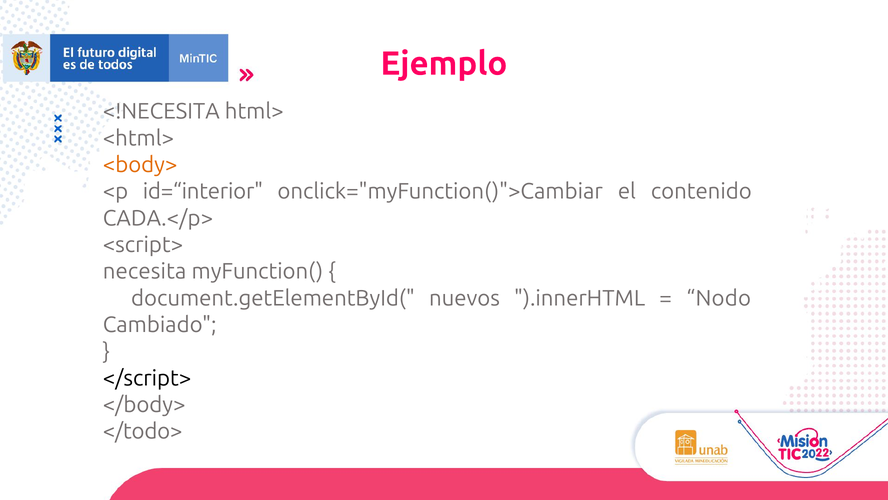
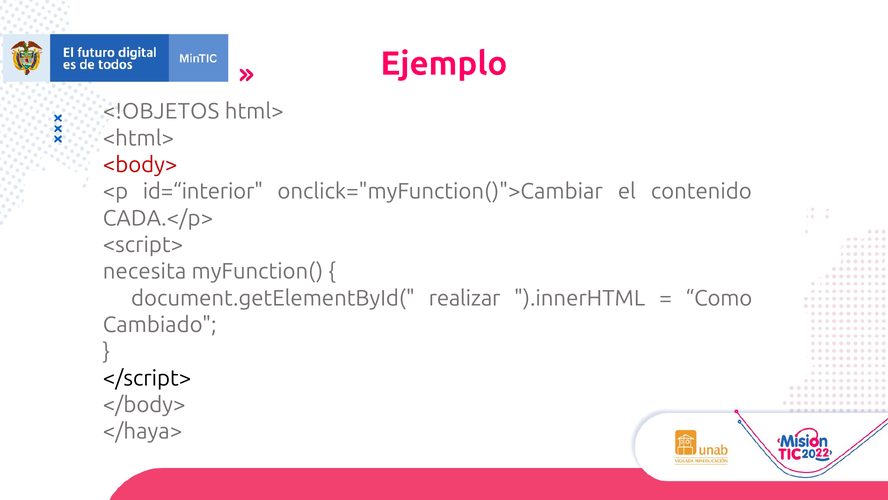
<!NECESITA: <!NECESITA -> <!OBJETOS (161, 111)
<body> colour: orange -> red (140, 165)
nuevos: nuevos -> realizar (465, 298)
Nodo: Nodo -> Como (719, 298)
</todo>: </todo> -> </haya> (143, 431)
